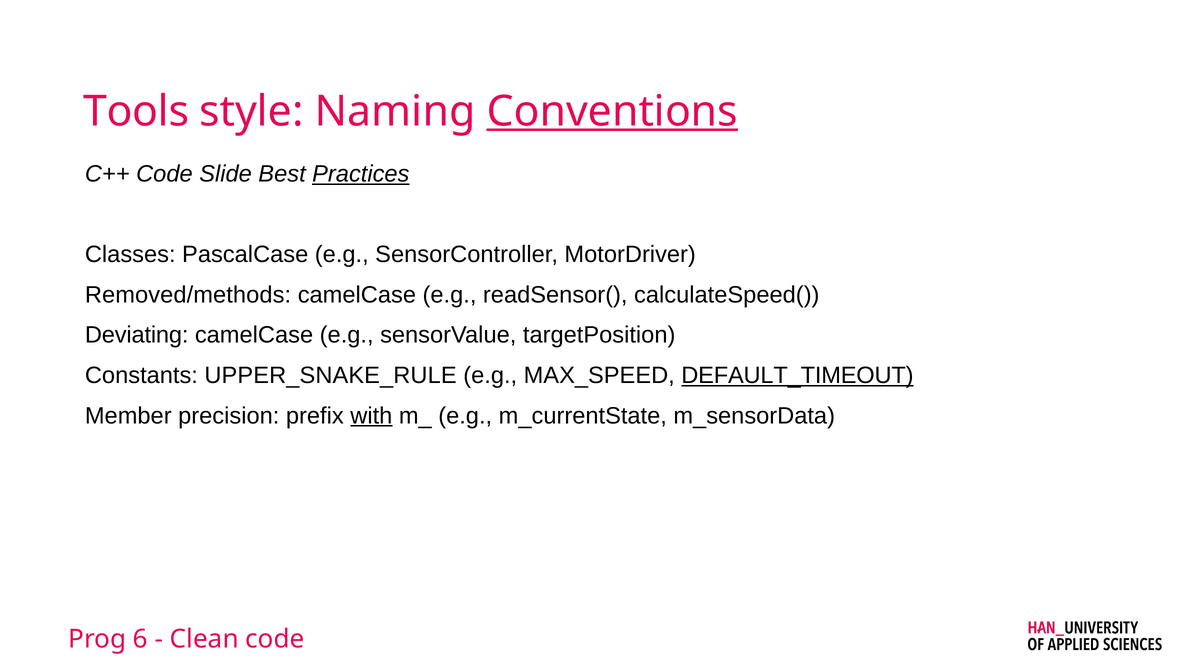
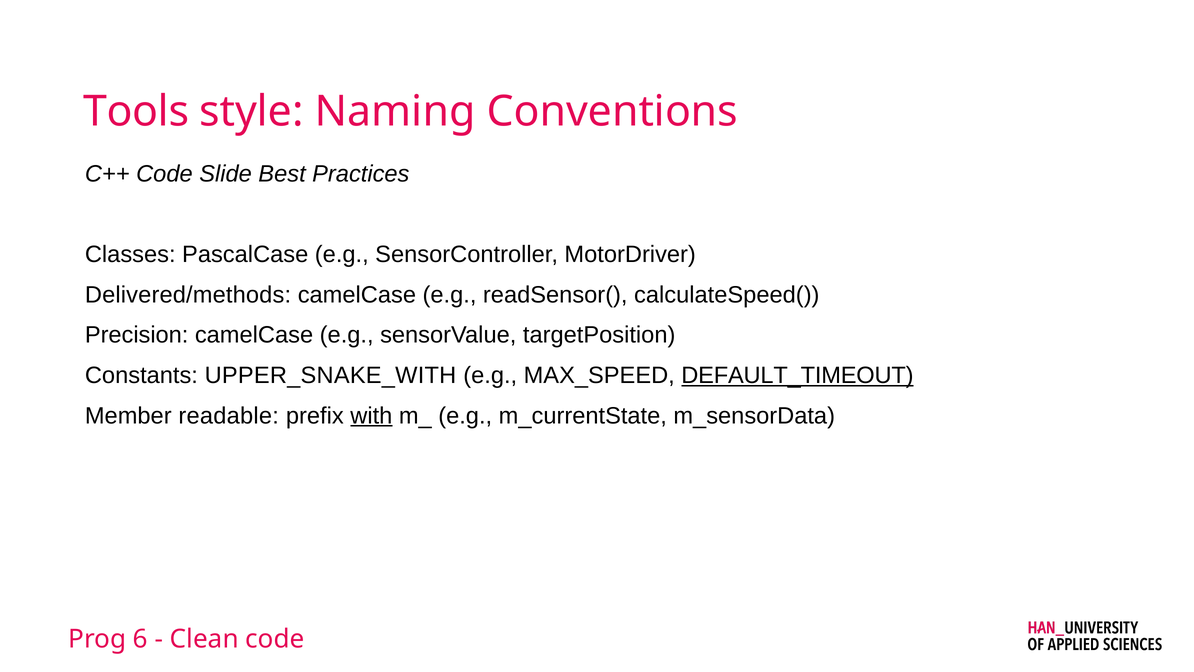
Conventions underline: present -> none (612, 111)
Practices underline: present -> none (361, 174)
Removed/methods: Removed/methods -> Delivered/methods (188, 295)
Deviating: Deviating -> Precision (137, 335)
UPPER_SNAKE_RULE: UPPER_SNAKE_RULE -> UPPER_SNAKE_WITH (330, 375)
precision: precision -> readable (229, 415)
